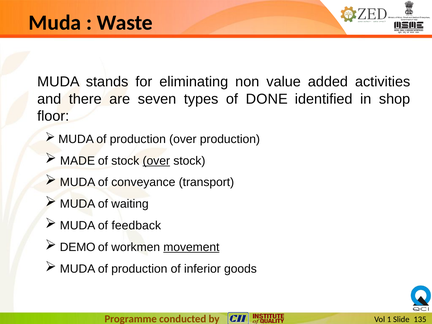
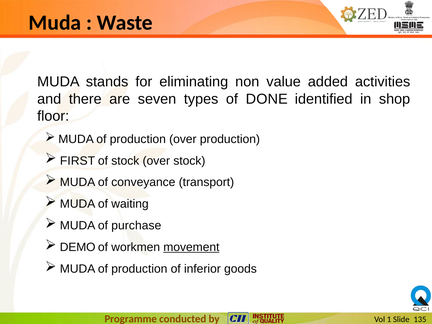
MADE: MADE -> FIRST (78, 161)
over underline: present -> none (156, 161)
feedback: feedback -> purchase (136, 226)
